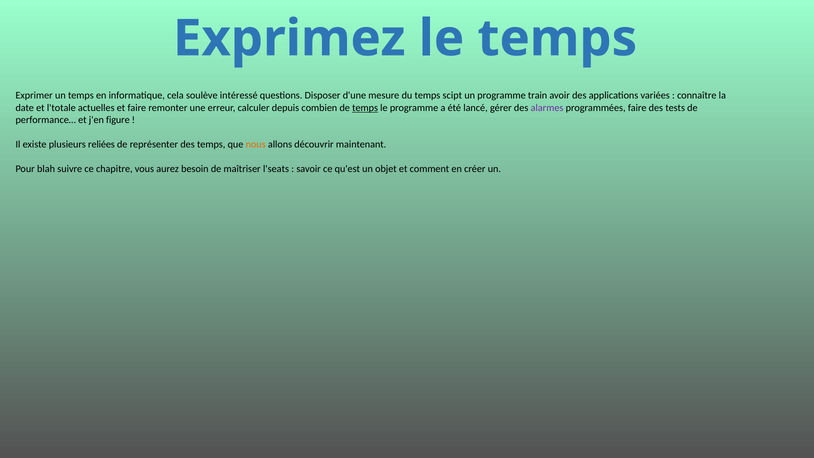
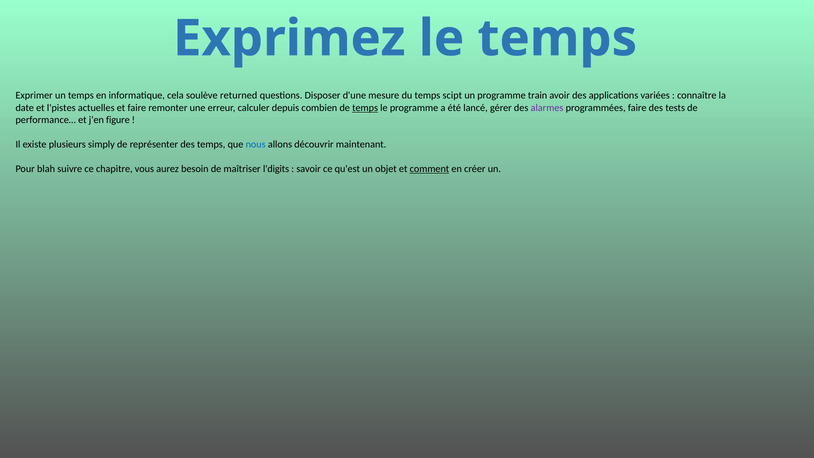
intéressé: intéressé -> returned (239, 96)
l'totale: l'totale -> l'pistes (61, 108)
reliées: reliées -> simply (101, 144)
nous colour: orange -> blue (256, 144)
l'seats: l'seats -> l'digits (276, 169)
comment underline: none -> present (429, 169)
